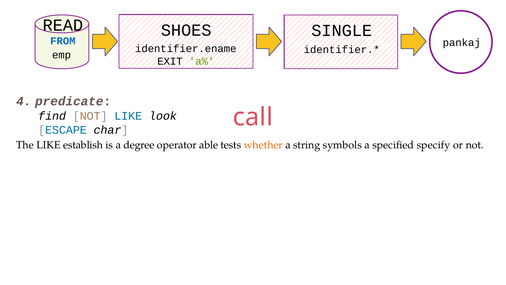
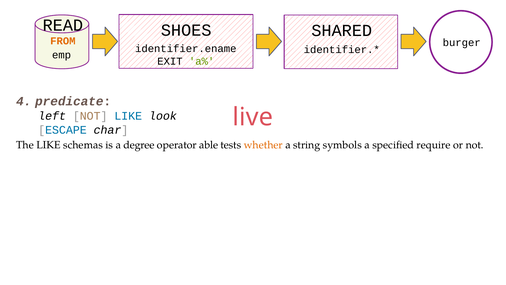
SINGLE: SINGLE -> SHARED (342, 31)
FROM colour: blue -> orange (63, 41)
pankaj: pankaj -> burger (462, 43)
call: call -> live (253, 117)
find: find -> left (52, 116)
establish: establish -> schemas (83, 145)
specify: specify -> require (434, 145)
